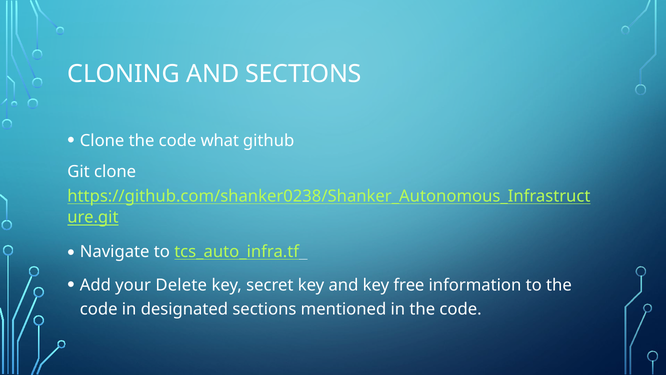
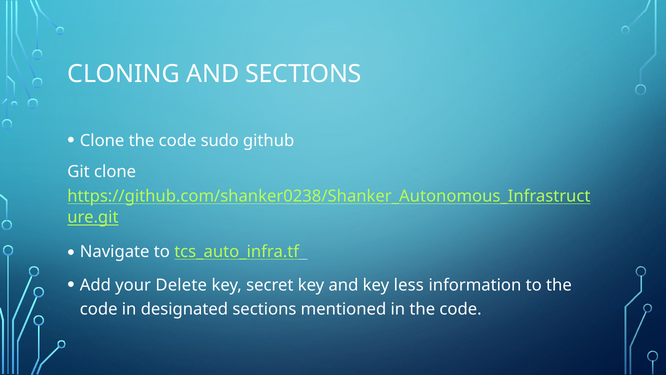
what: what -> sudo (220, 141)
free: free -> less (409, 285)
